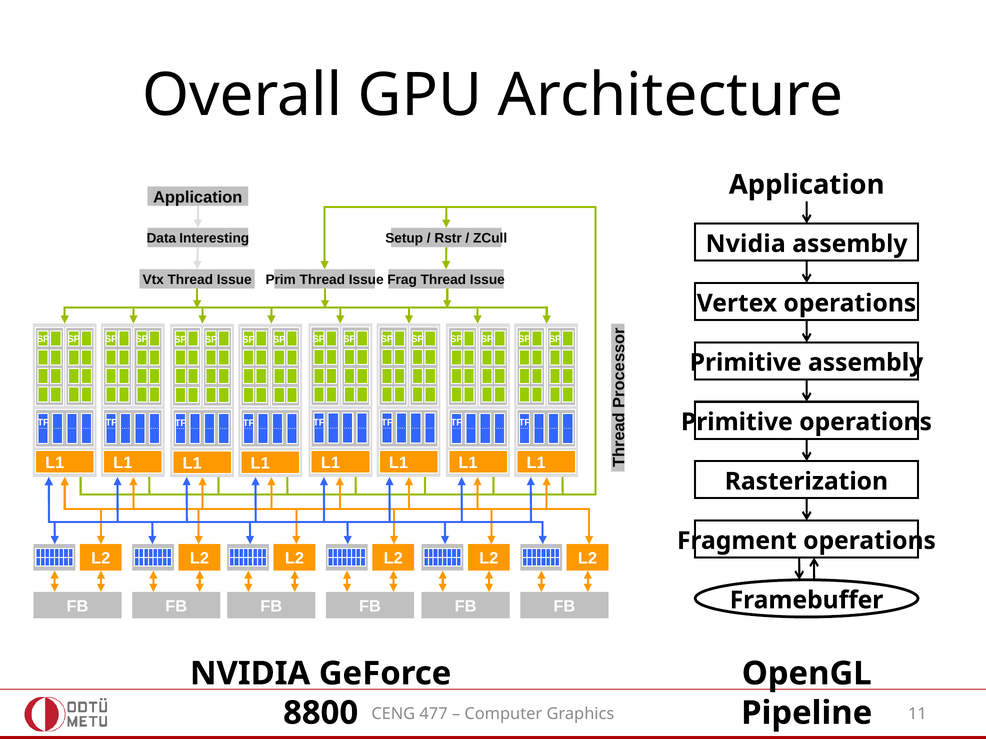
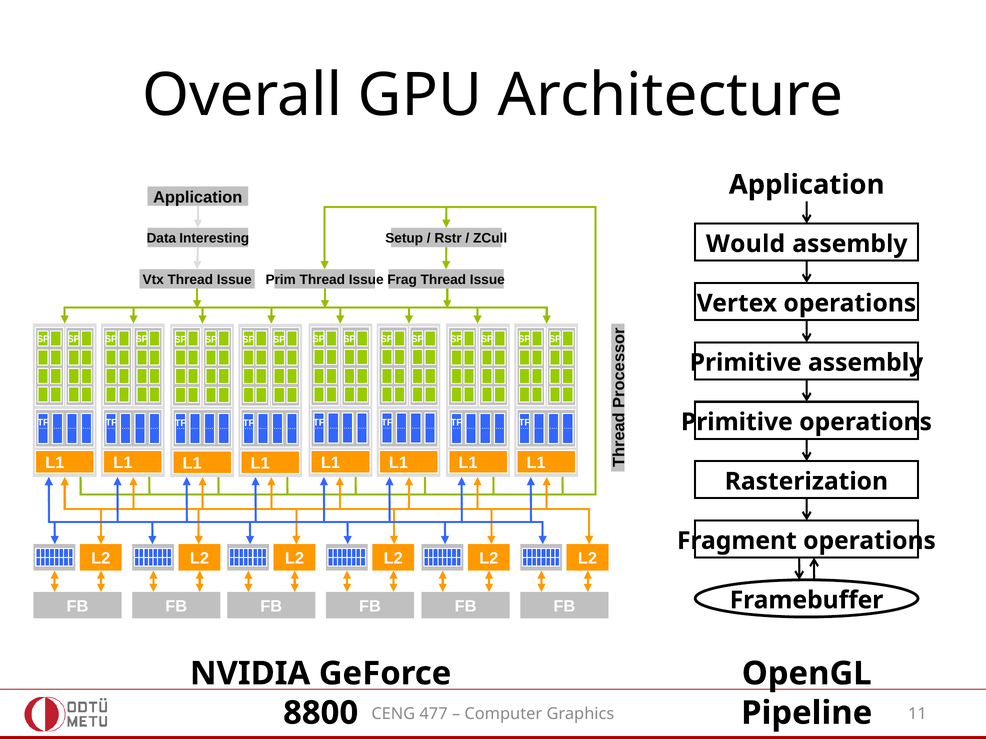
Nvidia: Nvidia -> Would (746, 244)
